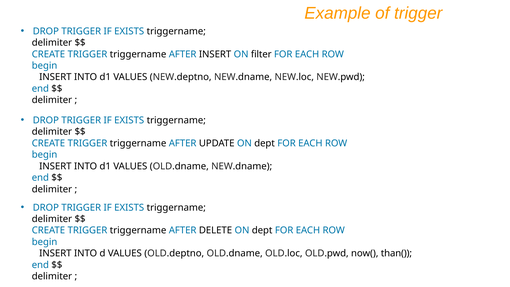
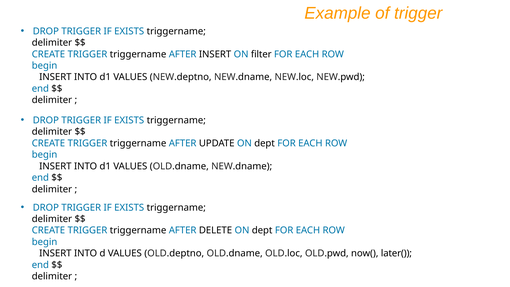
than(: than( -> later( (396, 253)
